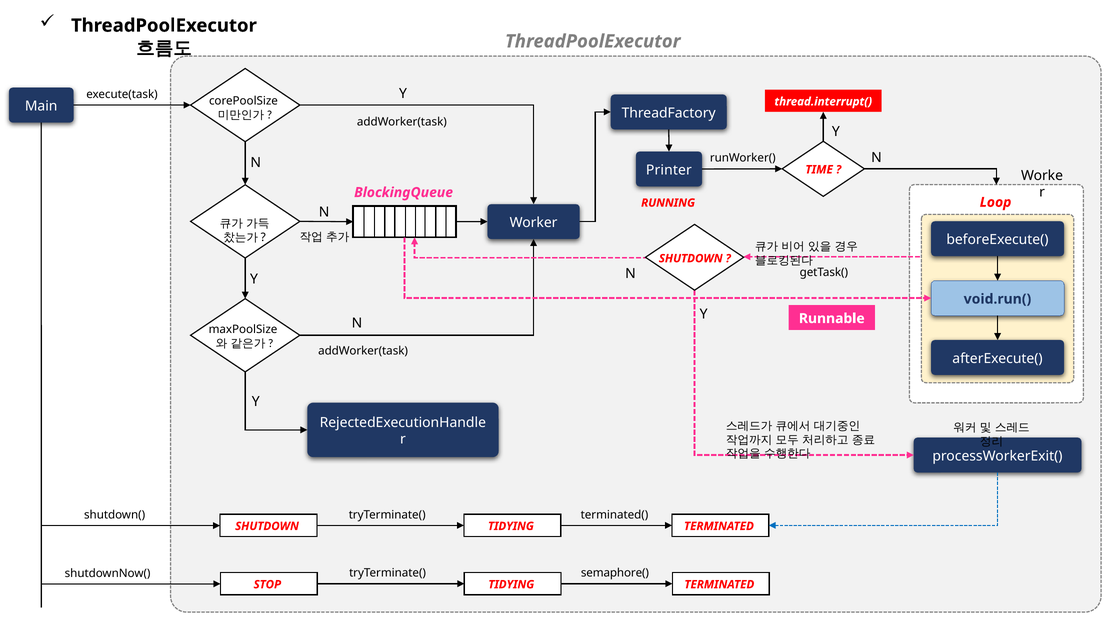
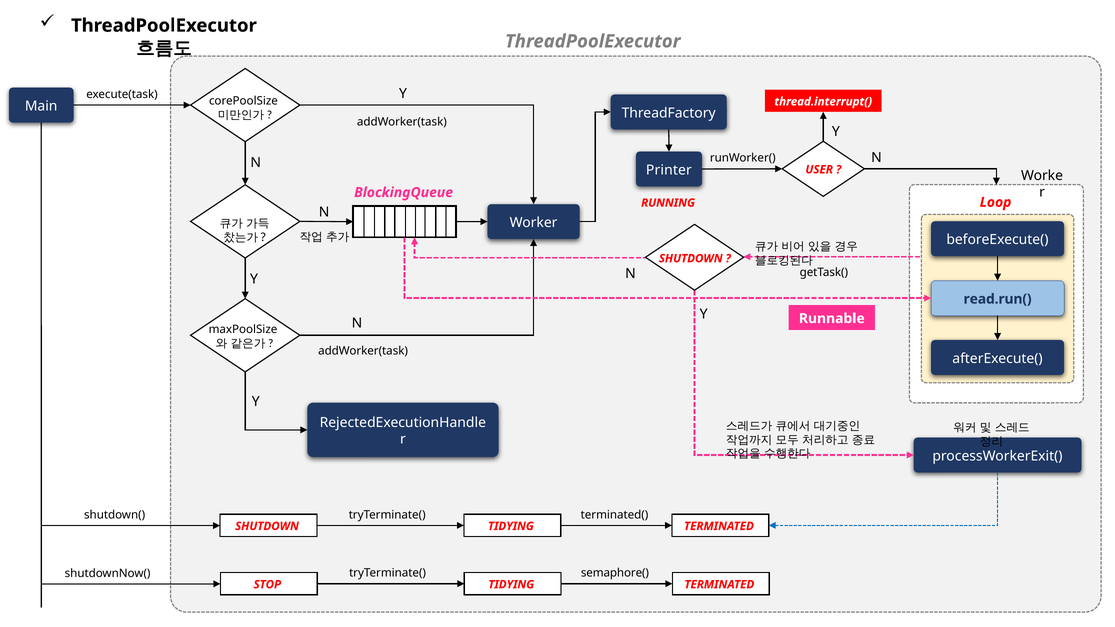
TIME: TIME -> USER (819, 170)
void.run(: void.run( -> read.run( (998, 299)
